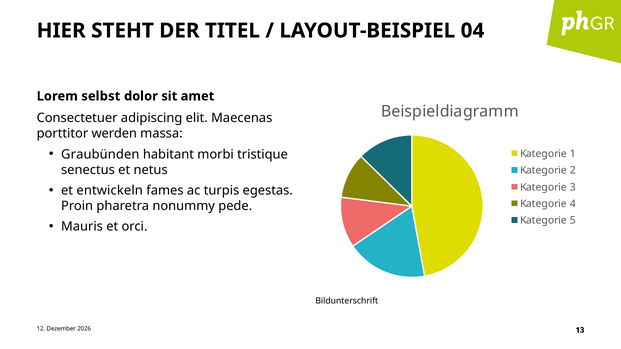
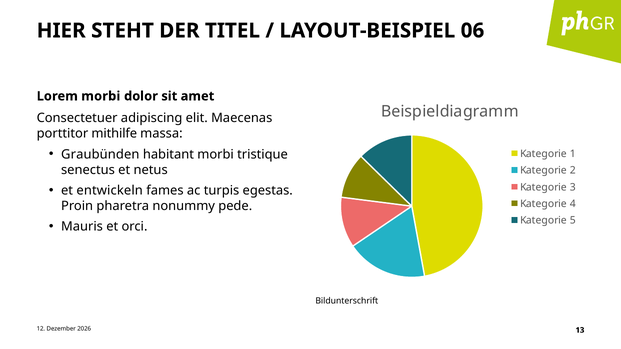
04: 04 -> 06 (472, 31)
Lorem selbst: selbst -> morbi (101, 96)
werden: werden -> mithilfe (114, 134)
